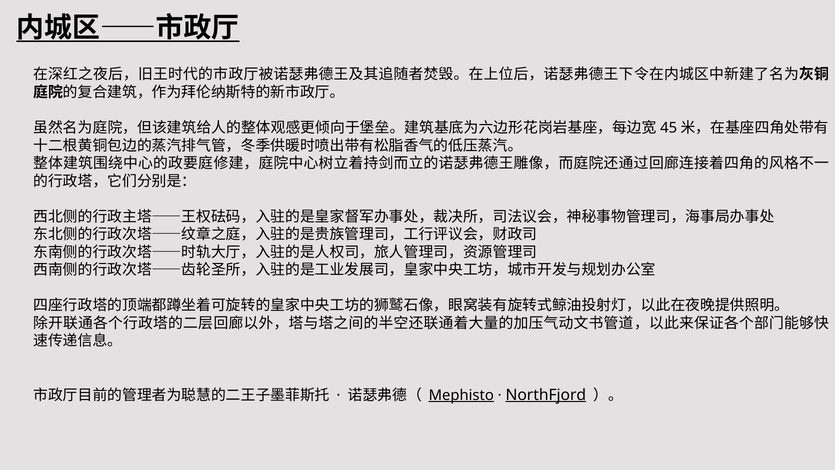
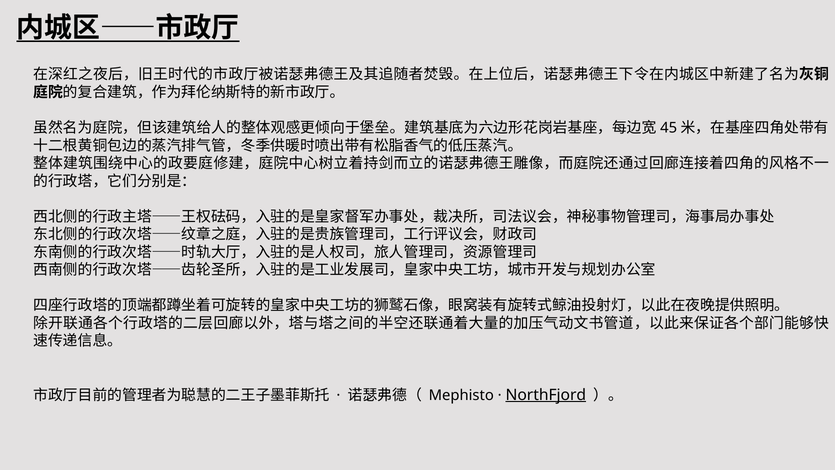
Mephisto underline: present -> none (461, 395)
